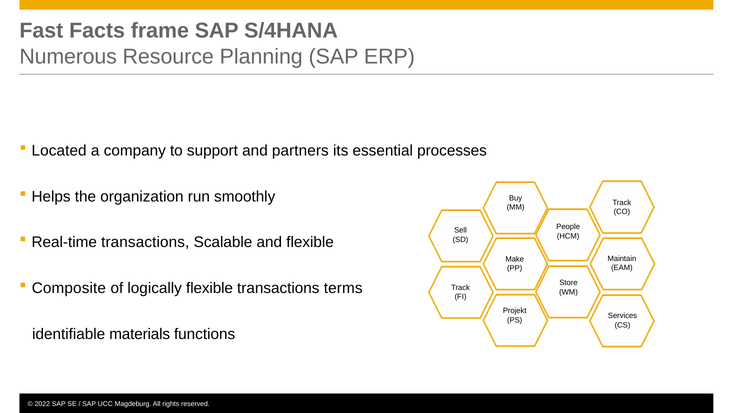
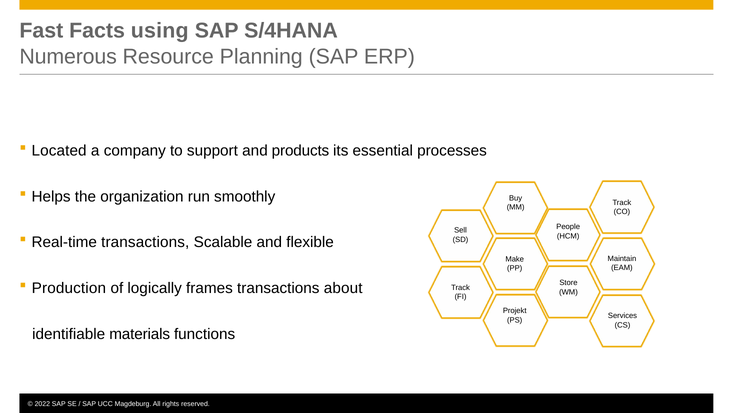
frame: frame -> using (160, 31)
partners: partners -> products (300, 150)
Composite: Composite -> Production (69, 288)
logically flexible: flexible -> frames (209, 288)
terms: terms -> about (343, 288)
